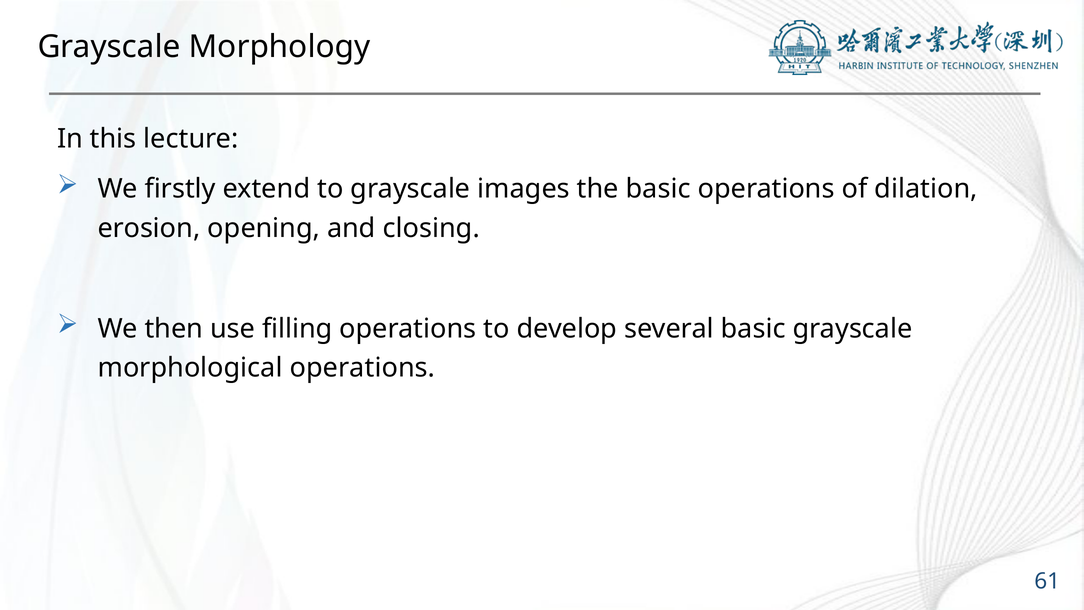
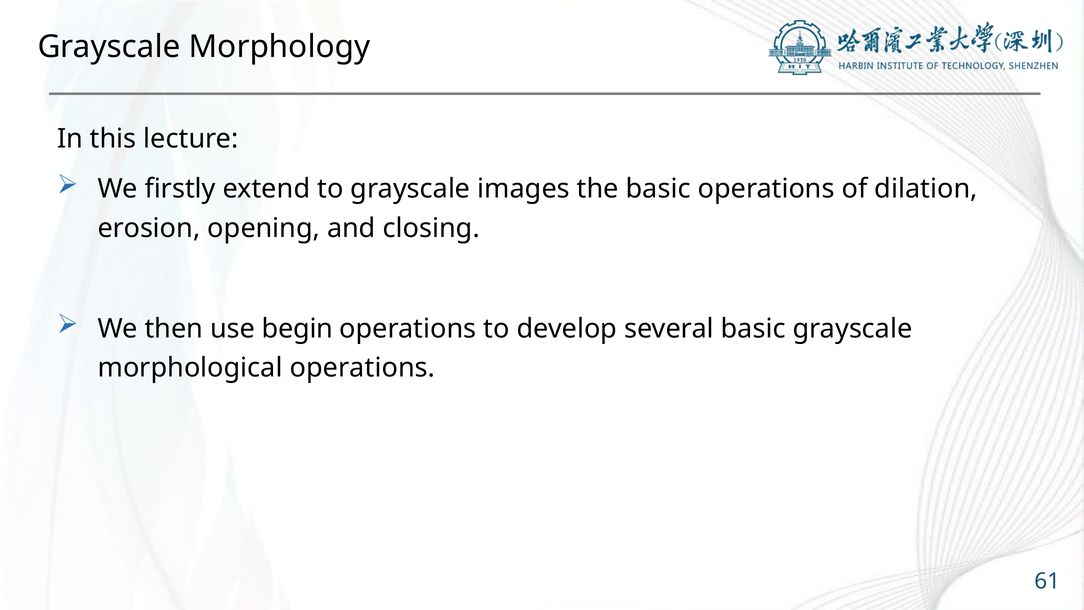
filling: filling -> begin (297, 329)
